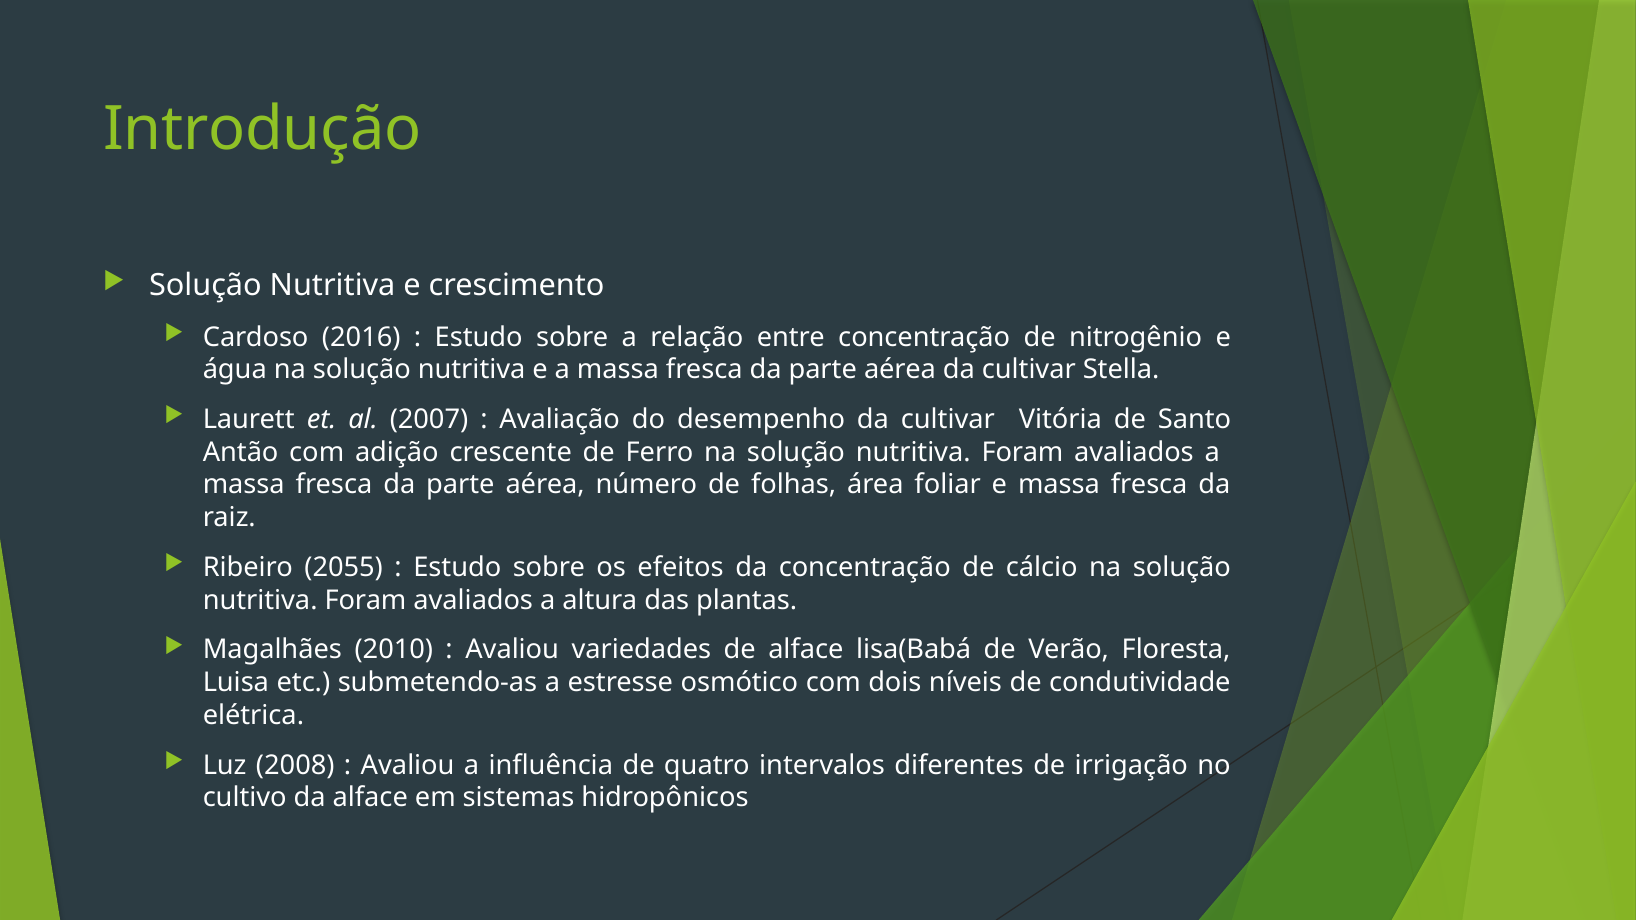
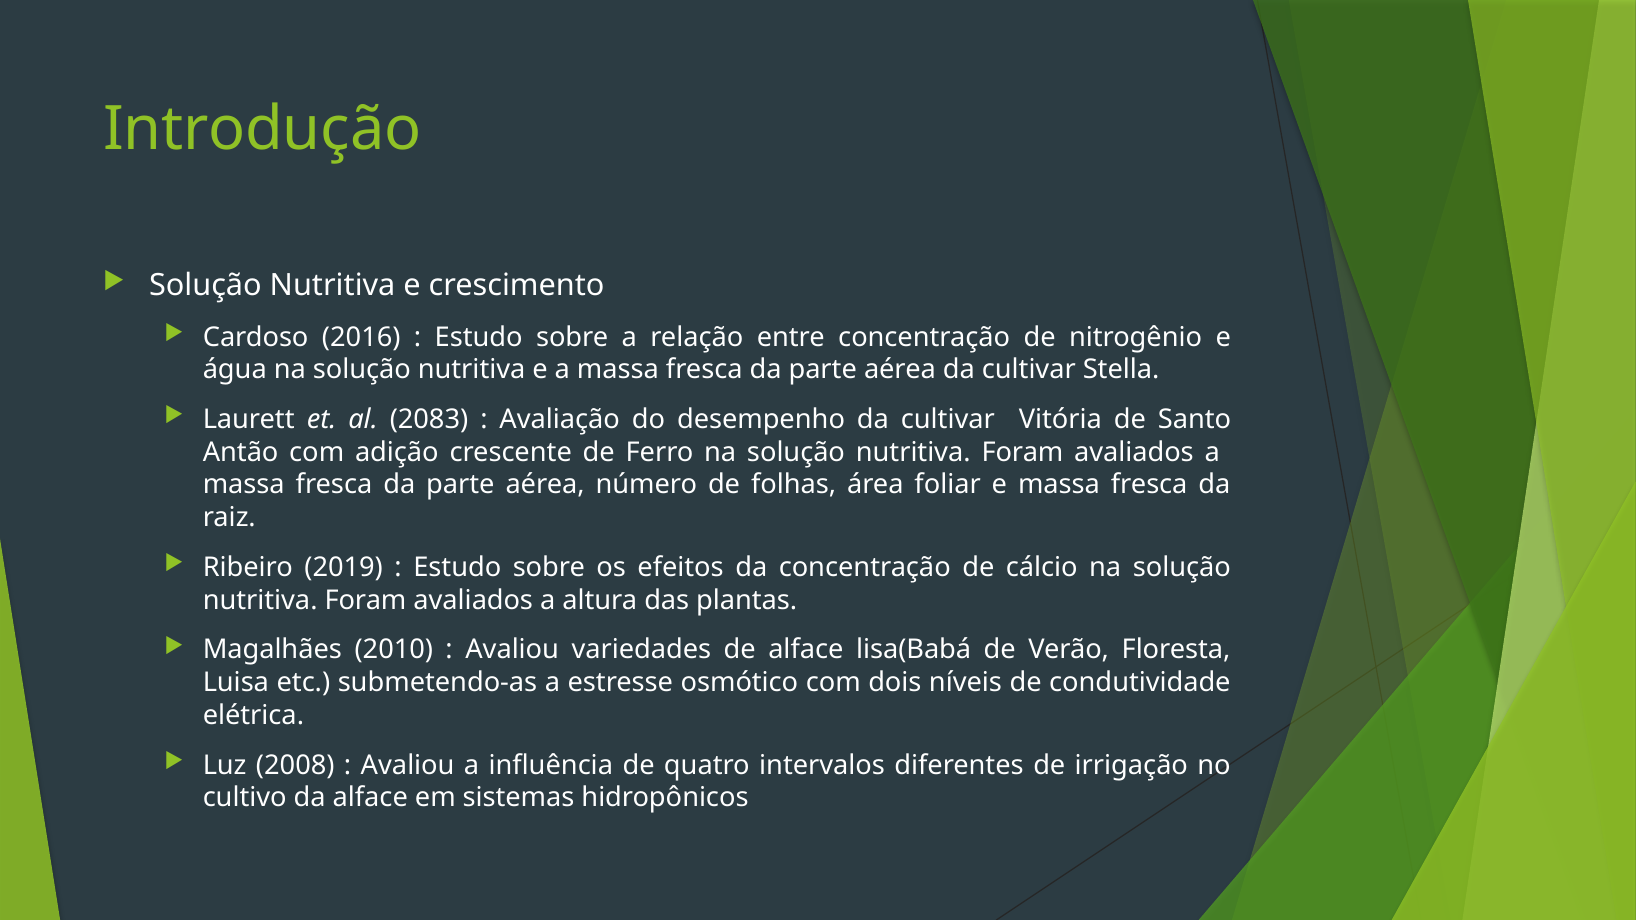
2007: 2007 -> 2083 (429, 420)
2055: 2055 -> 2019 (344, 568)
